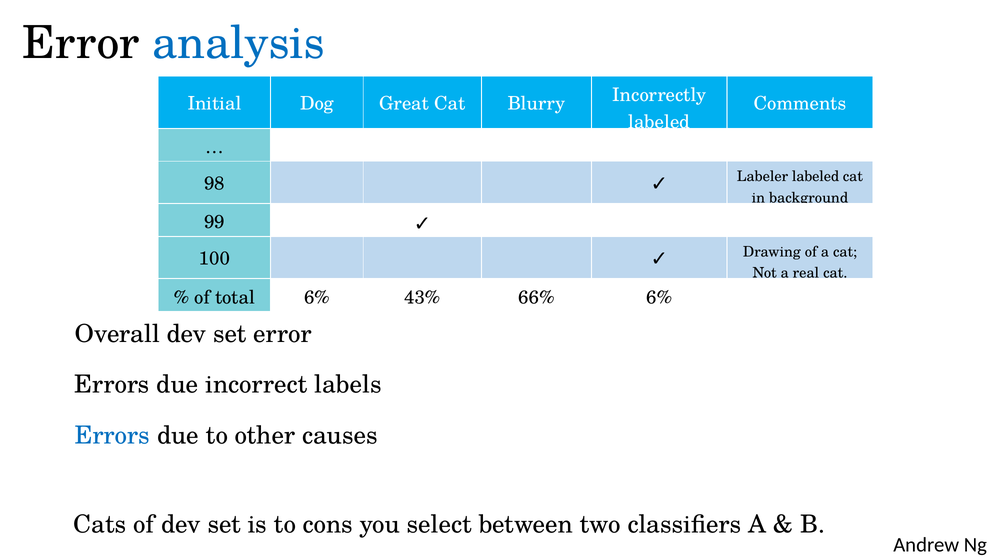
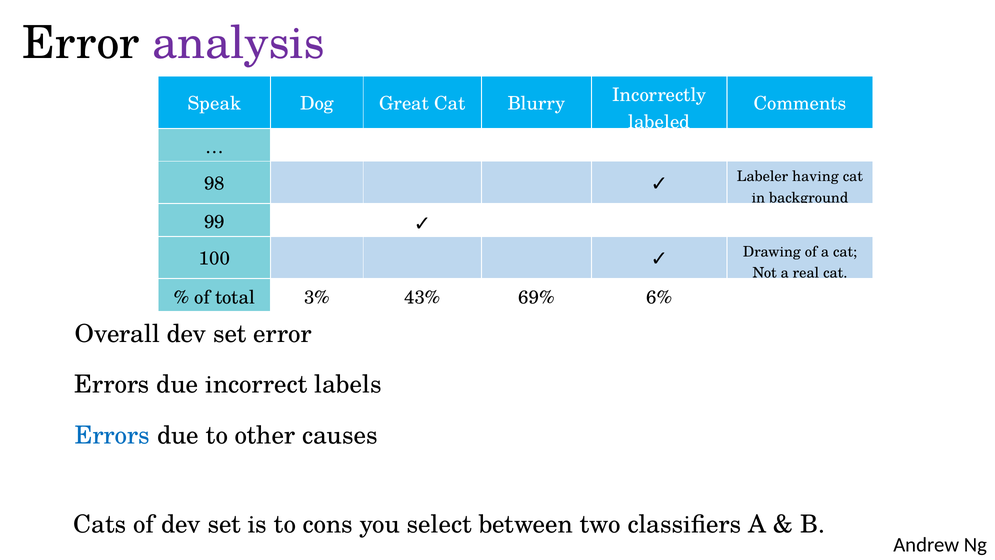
analysis colour: blue -> purple (239, 43)
Initial: Initial -> Speak (214, 104)
Labeler labeled: labeled -> having (815, 177)
total 6%: 6% -> 3% (317, 297)
66%: 66% -> 69% (536, 297)
